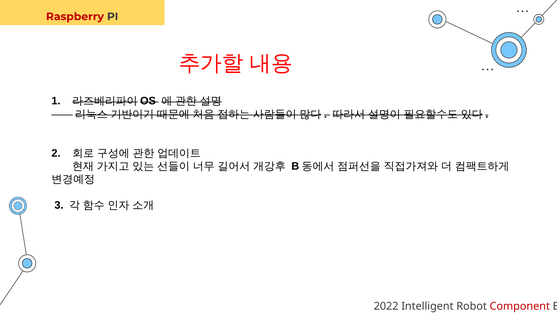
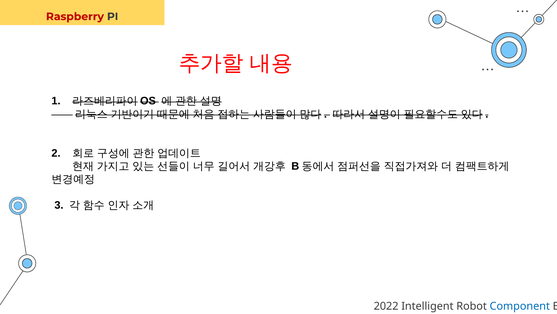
Component colour: red -> blue (520, 305)
